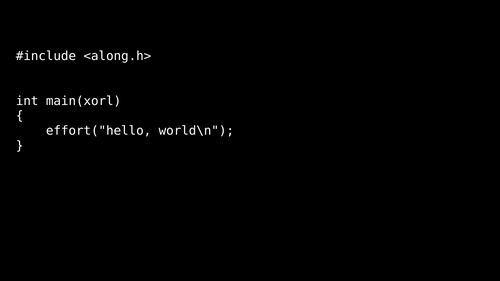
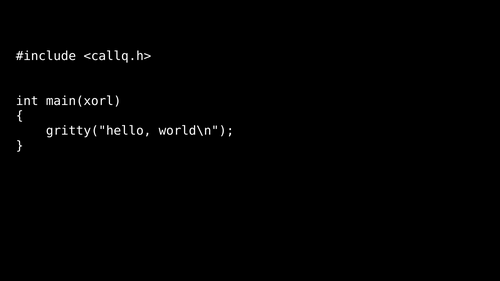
<along.h>: <along.h> -> <callq.h> (117, 56)
effort("hello: effort("hello -> gritty("hello (99, 131)
